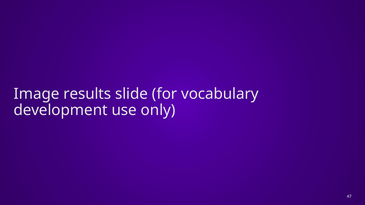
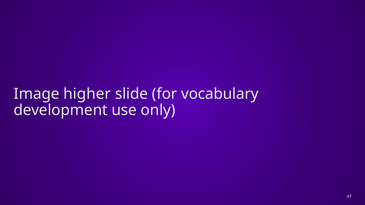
results: results -> higher (87, 94)
